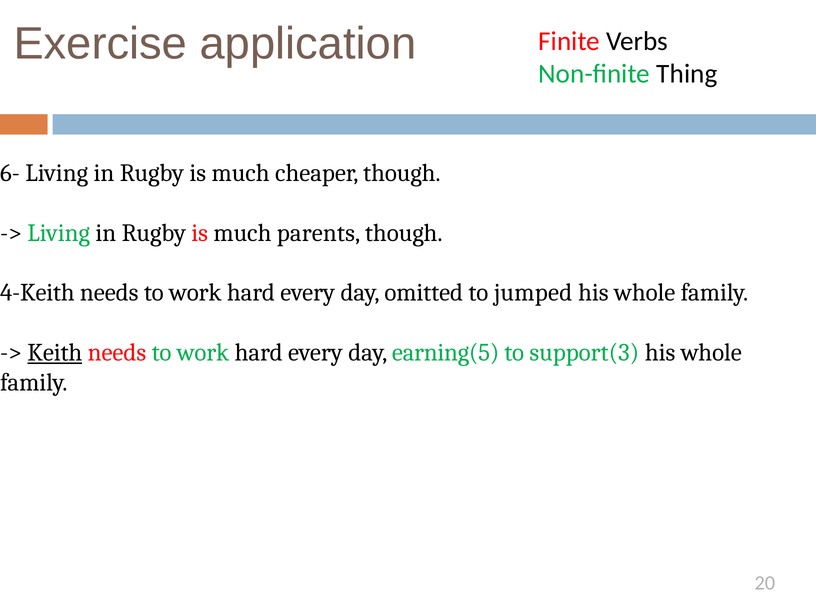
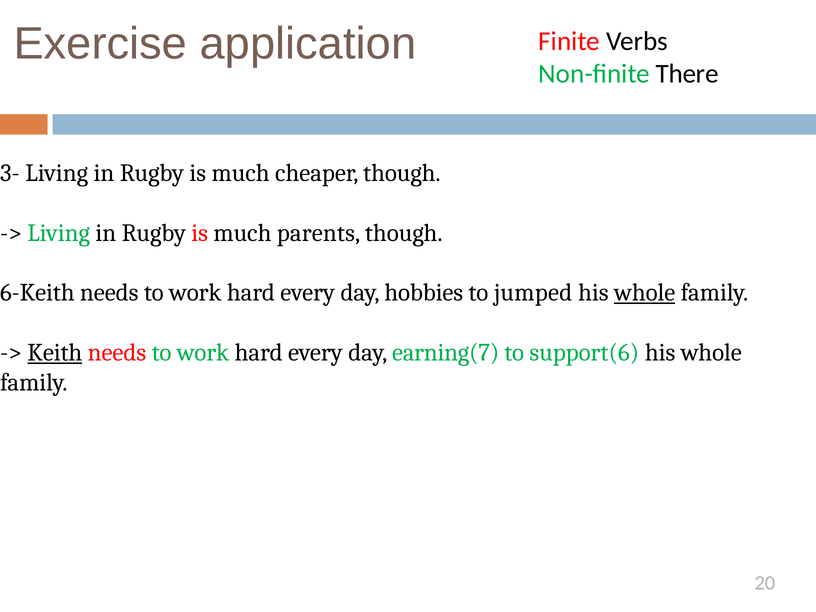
Thing: Thing -> There (687, 74)
6-: 6- -> 3- (10, 173)
4-Keith: 4-Keith -> 6-Keith (37, 293)
omitted: omitted -> hobbies (424, 293)
whole underline: none -> present (645, 293)
earning(5: earning(5 -> earning(7 (446, 353)
support(3: support(3 -> support(6 (584, 353)
